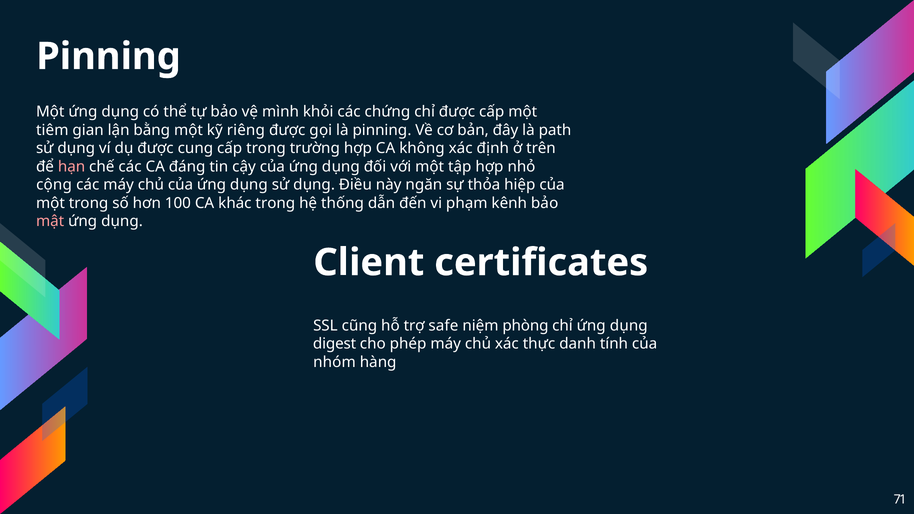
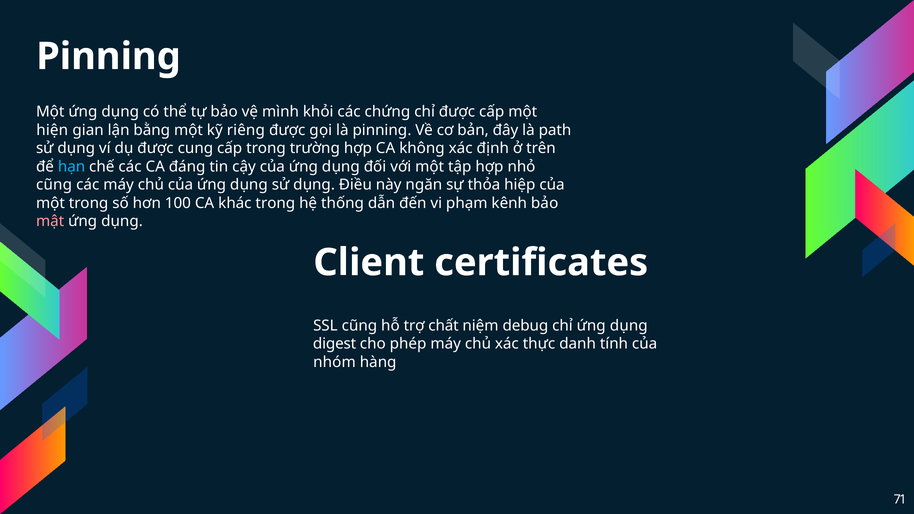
tiêm: tiêm -> hiện (52, 130)
hạn colour: pink -> light blue (72, 167)
cộng: cộng -> cũng (54, 185)
safe: safe -> chất (444, 326)
phòng: phòng -> debug (525, 326)
